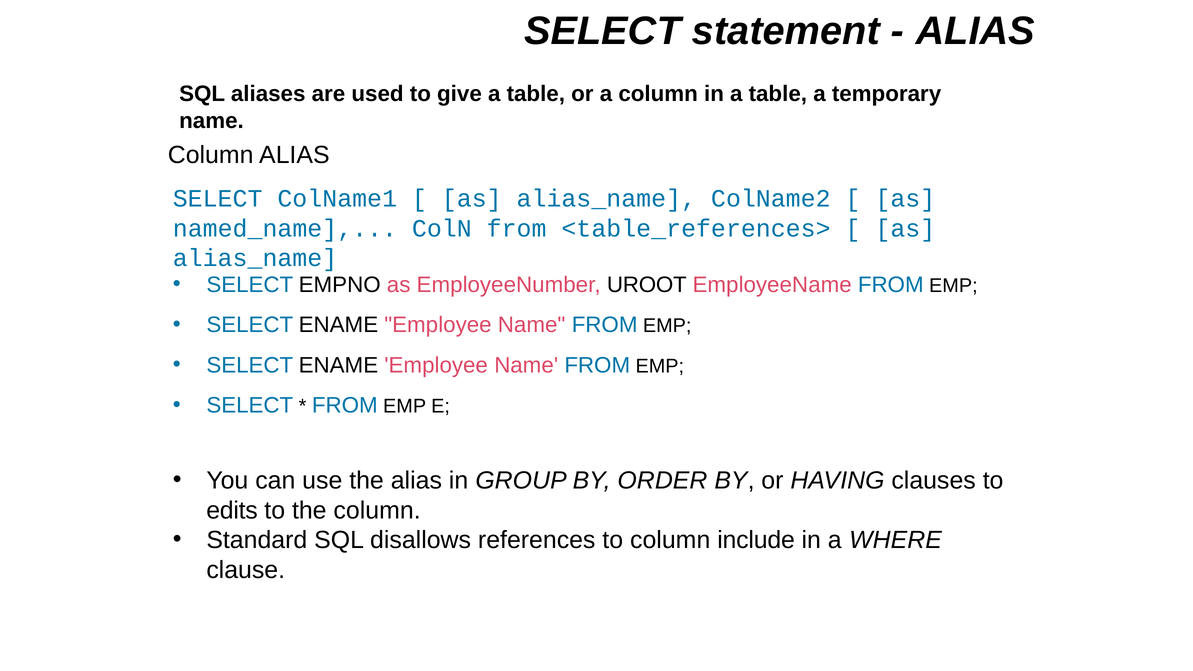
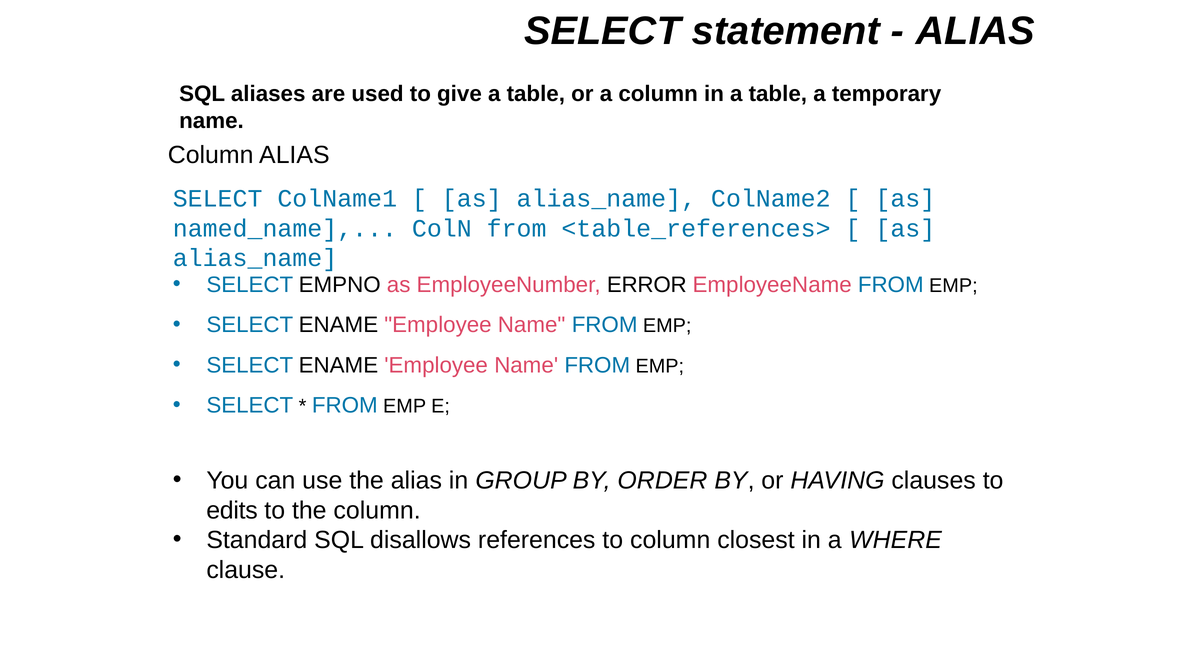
UROOT: UROOT -> ERROR (647, 285)
include: include -> closest (756, 540)
